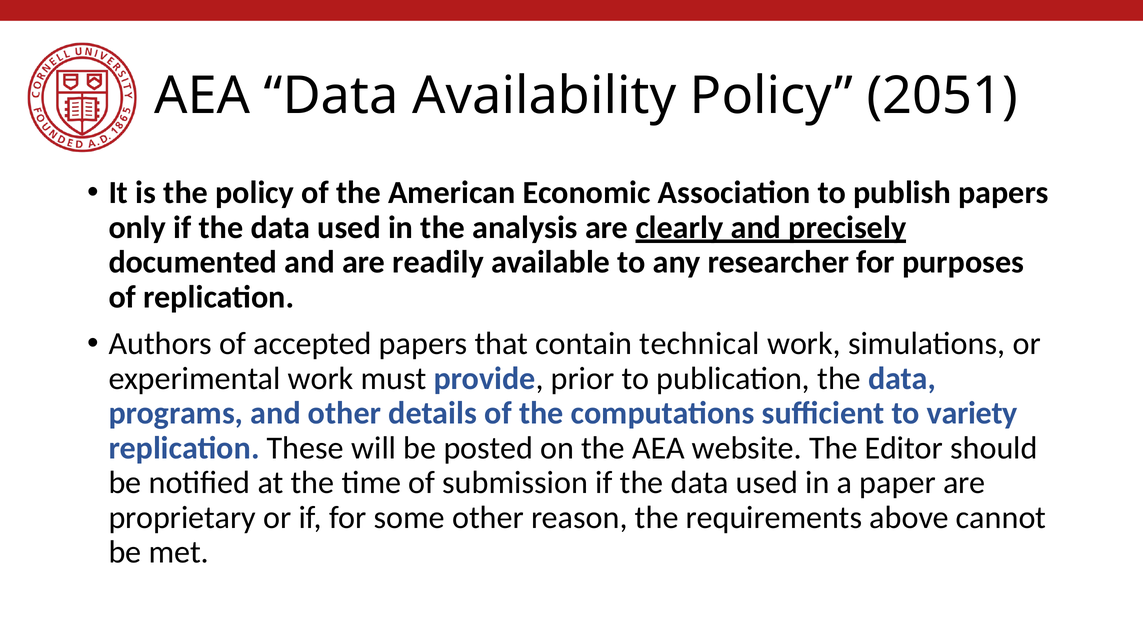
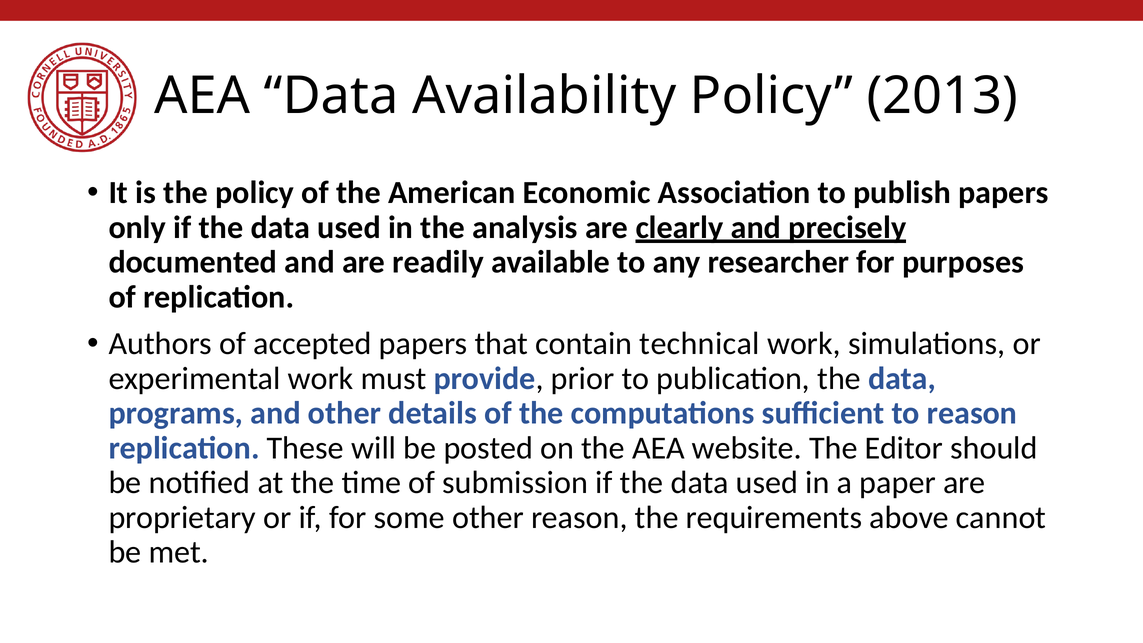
2051: 2051 -> 2013 (942, 96)
to variety: variety -> reason (972, 413)
